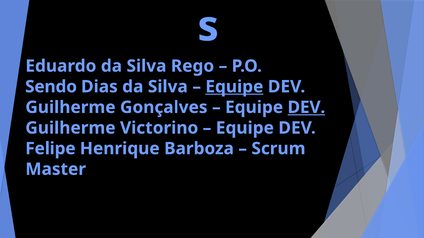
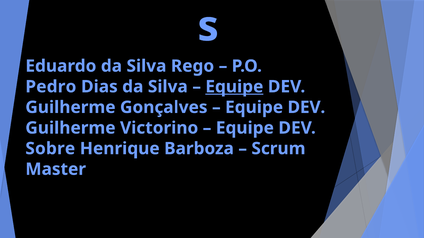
Sendo: Sendo -> Pedro (51, 87)
DEV underline: present -> none (306, 108)
Felipe: Felipe -> Sobre (50, 149)
